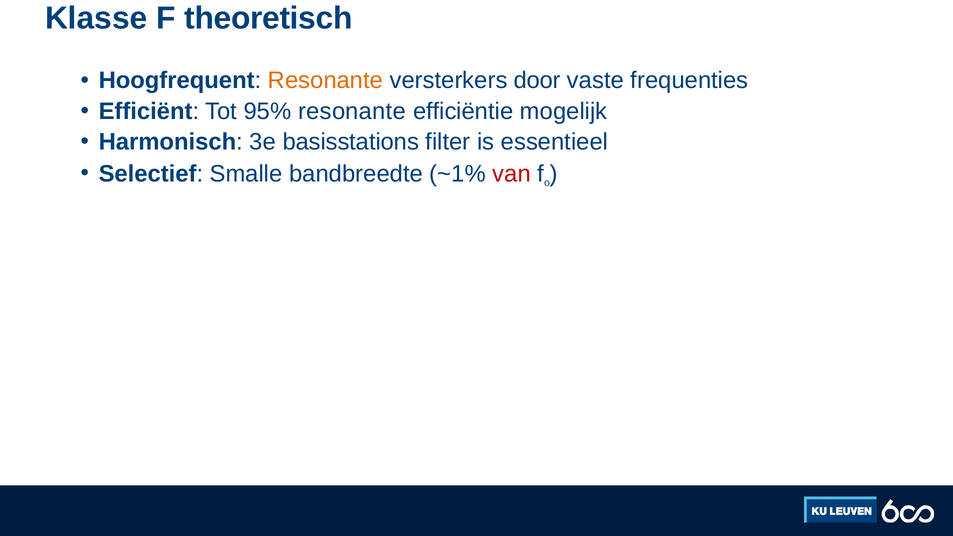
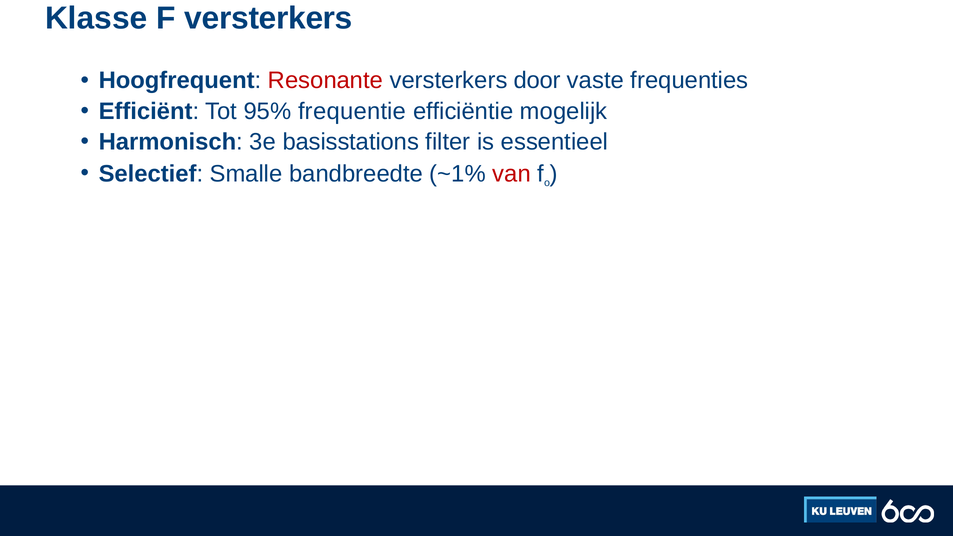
F theoretisch: theoretisch -> versterkers (269, 18)
Resonante colour: orange -> red (325, 81)
95% resonante: resonante -> frequentie (352, 111)
